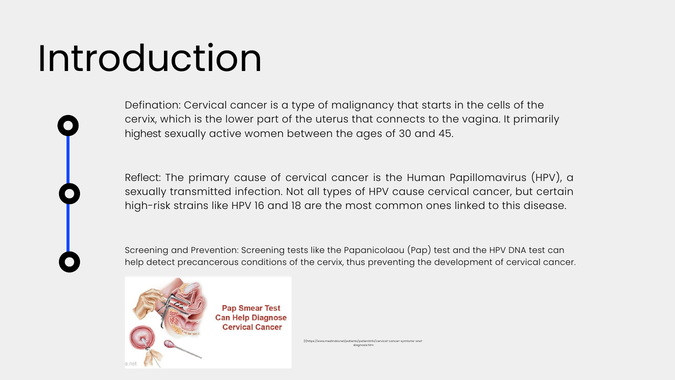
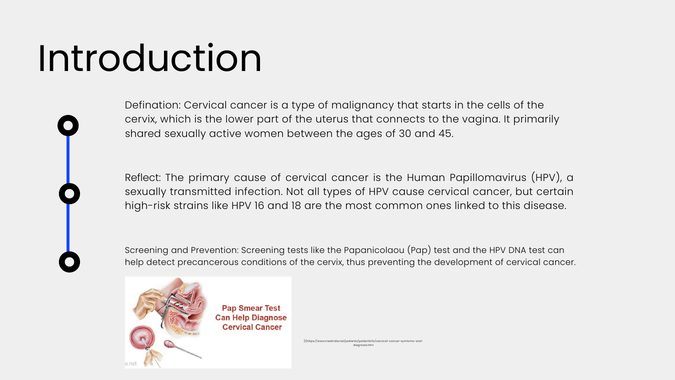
highest: highest -> shared (143, 134)
